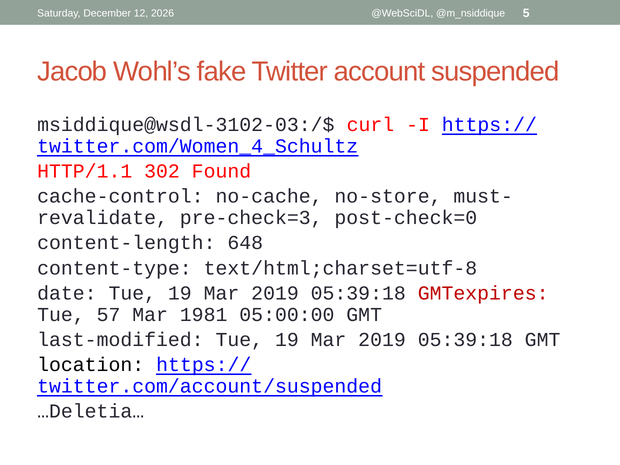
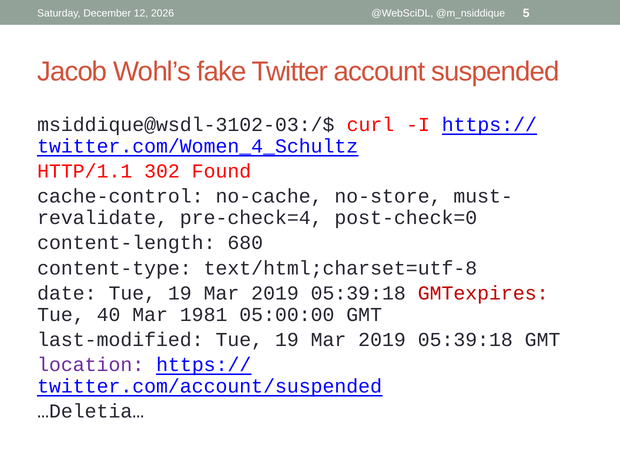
pre-check=3: pre-check=3 -> pre-check=4 (251, 218)
648: 648 -> 680 (245, 243)
57: 57 -> 40 (109, 314)
location colour: black -> purple (91, 365)
